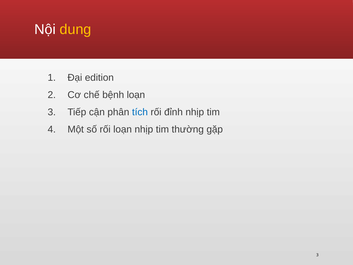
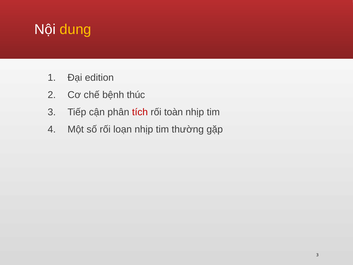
bệnh loạn: loạn -> thúc (136, 95)
tích colour: blue -> red (140, 112)
đỉnh: đỉnh -> toàn (174, 112)
